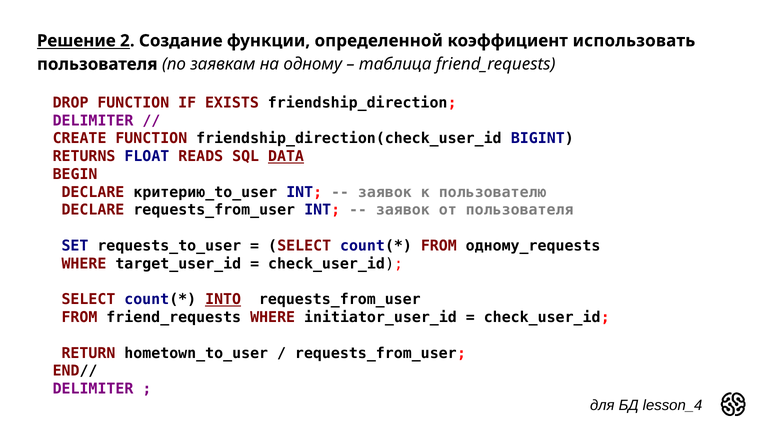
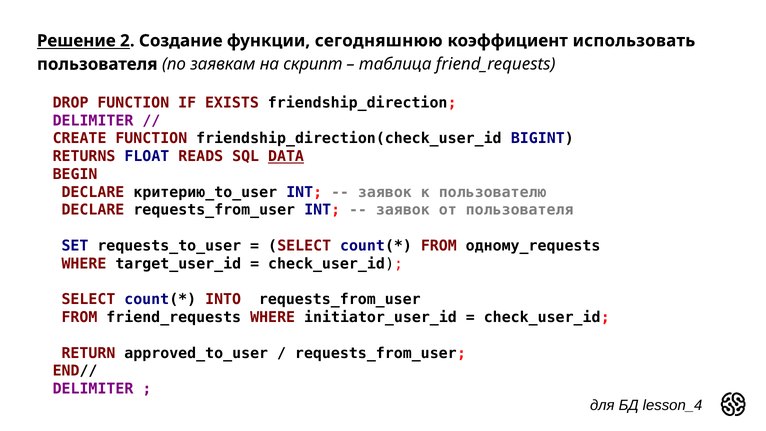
определенной: определенной -> сегодняшнюю (379, 41)
одному: одному -> скрипт (313, 64)
INTO underline: present -> none (223, 299)
hometown_to_user: hometown_to_user -> approved_to_user (196, 353)
